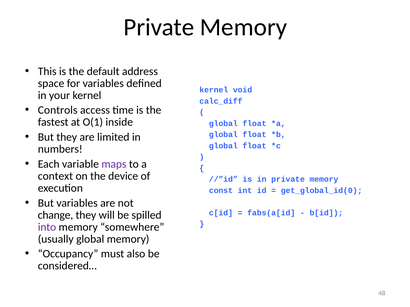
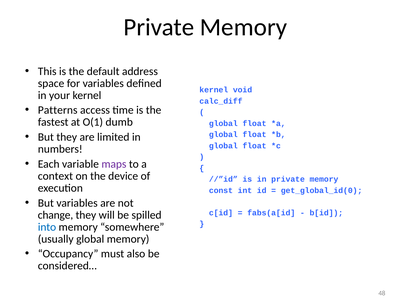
Controls: Controls -> Patterns (58, 110)
inside: inside -> dumb (119, 122)
into colour: purple -> blue (47, 227)
